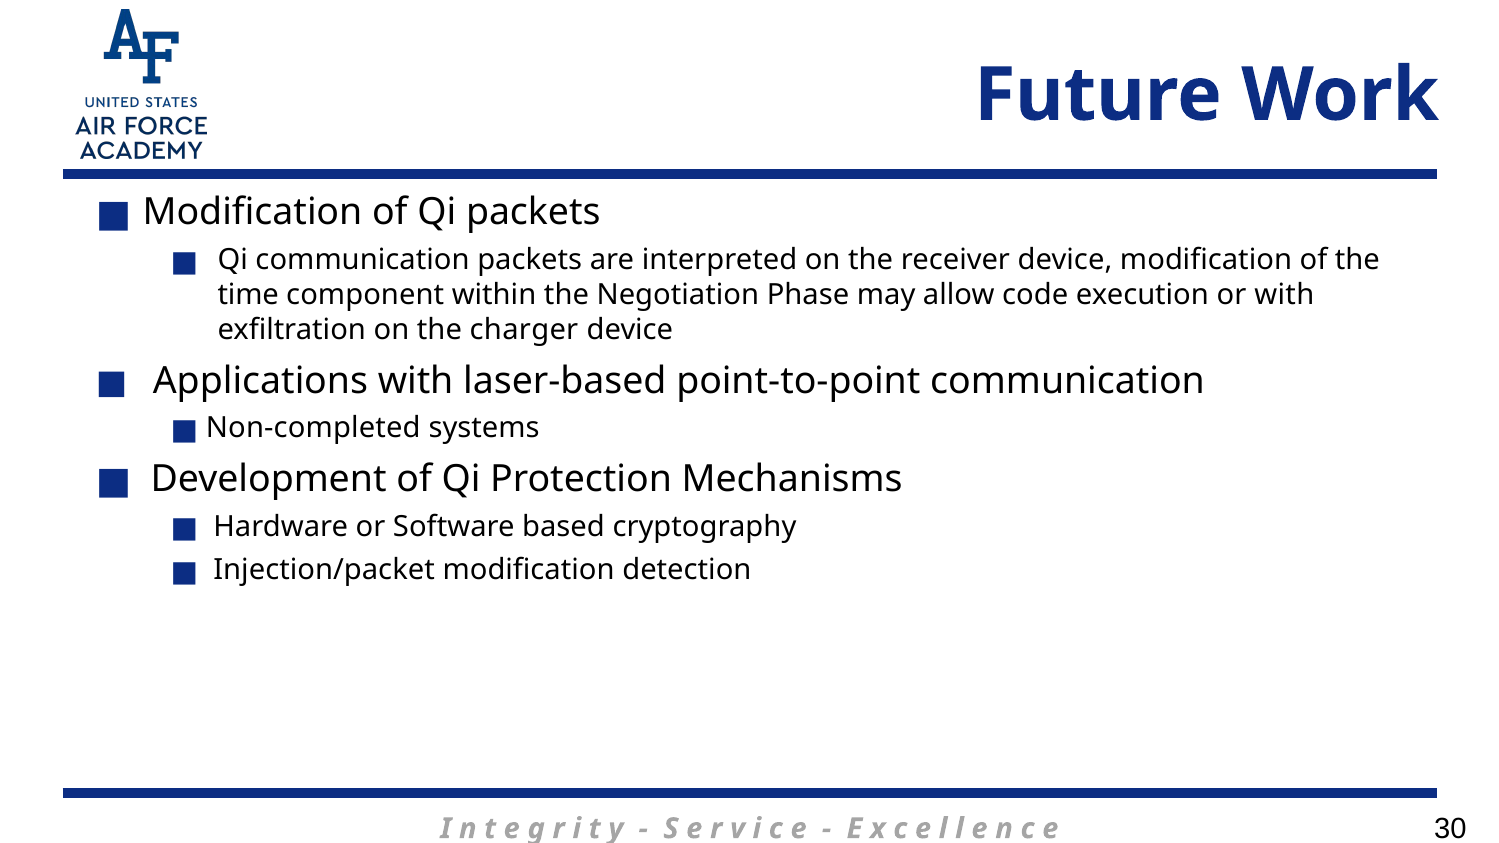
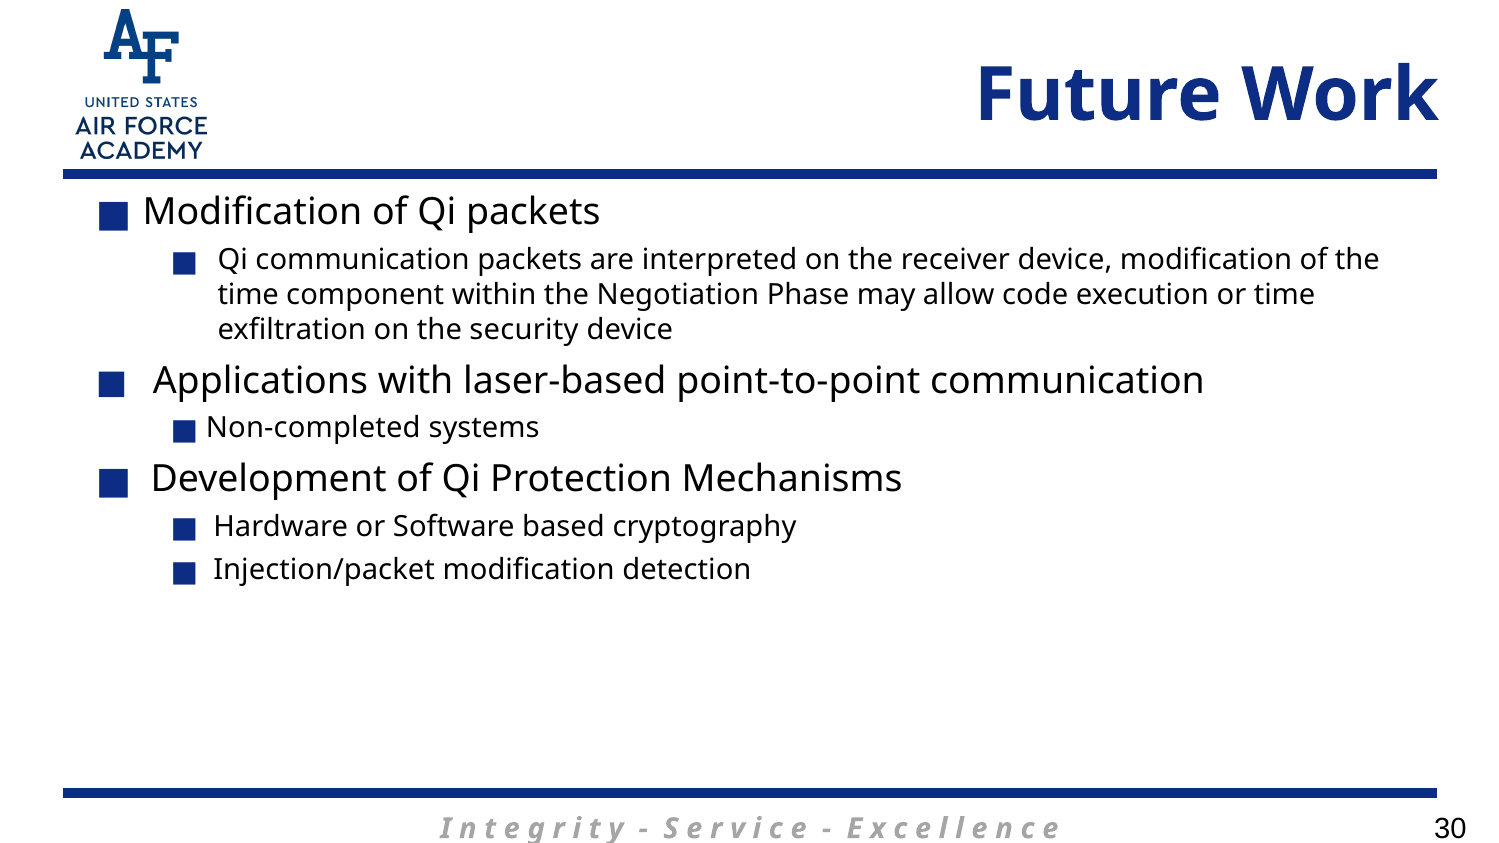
or with: with -> time (1285, 295)
charger: charger -> security (524, 330)
